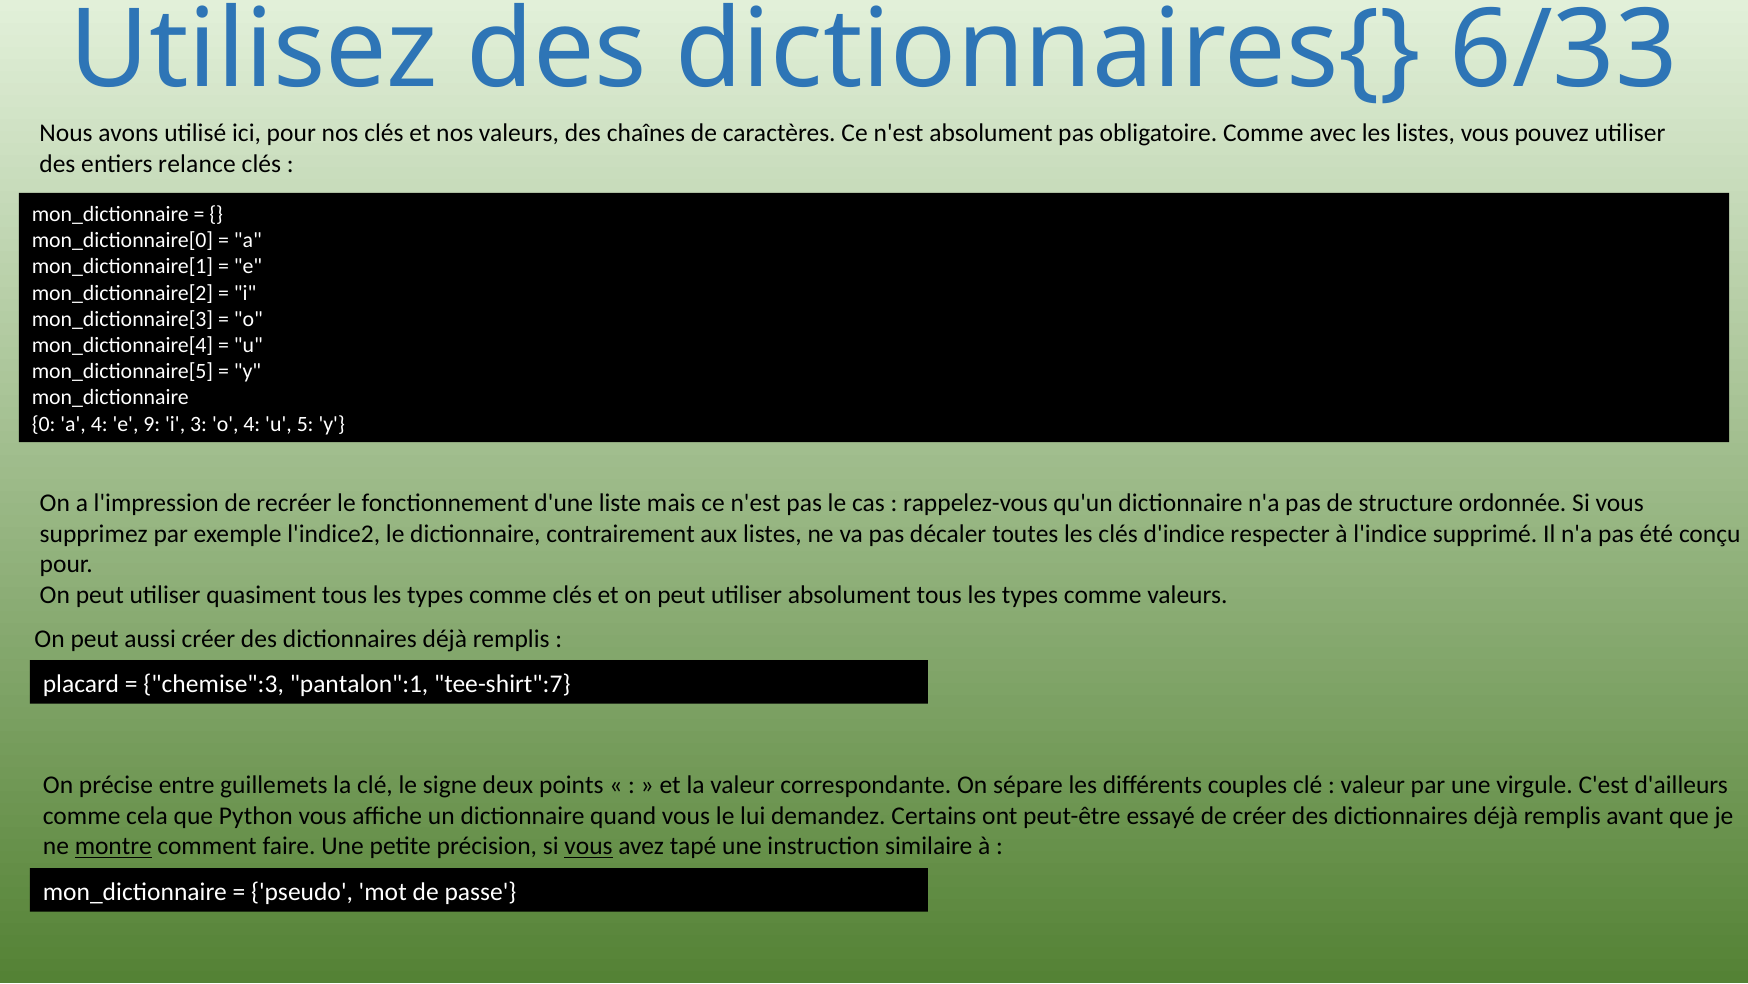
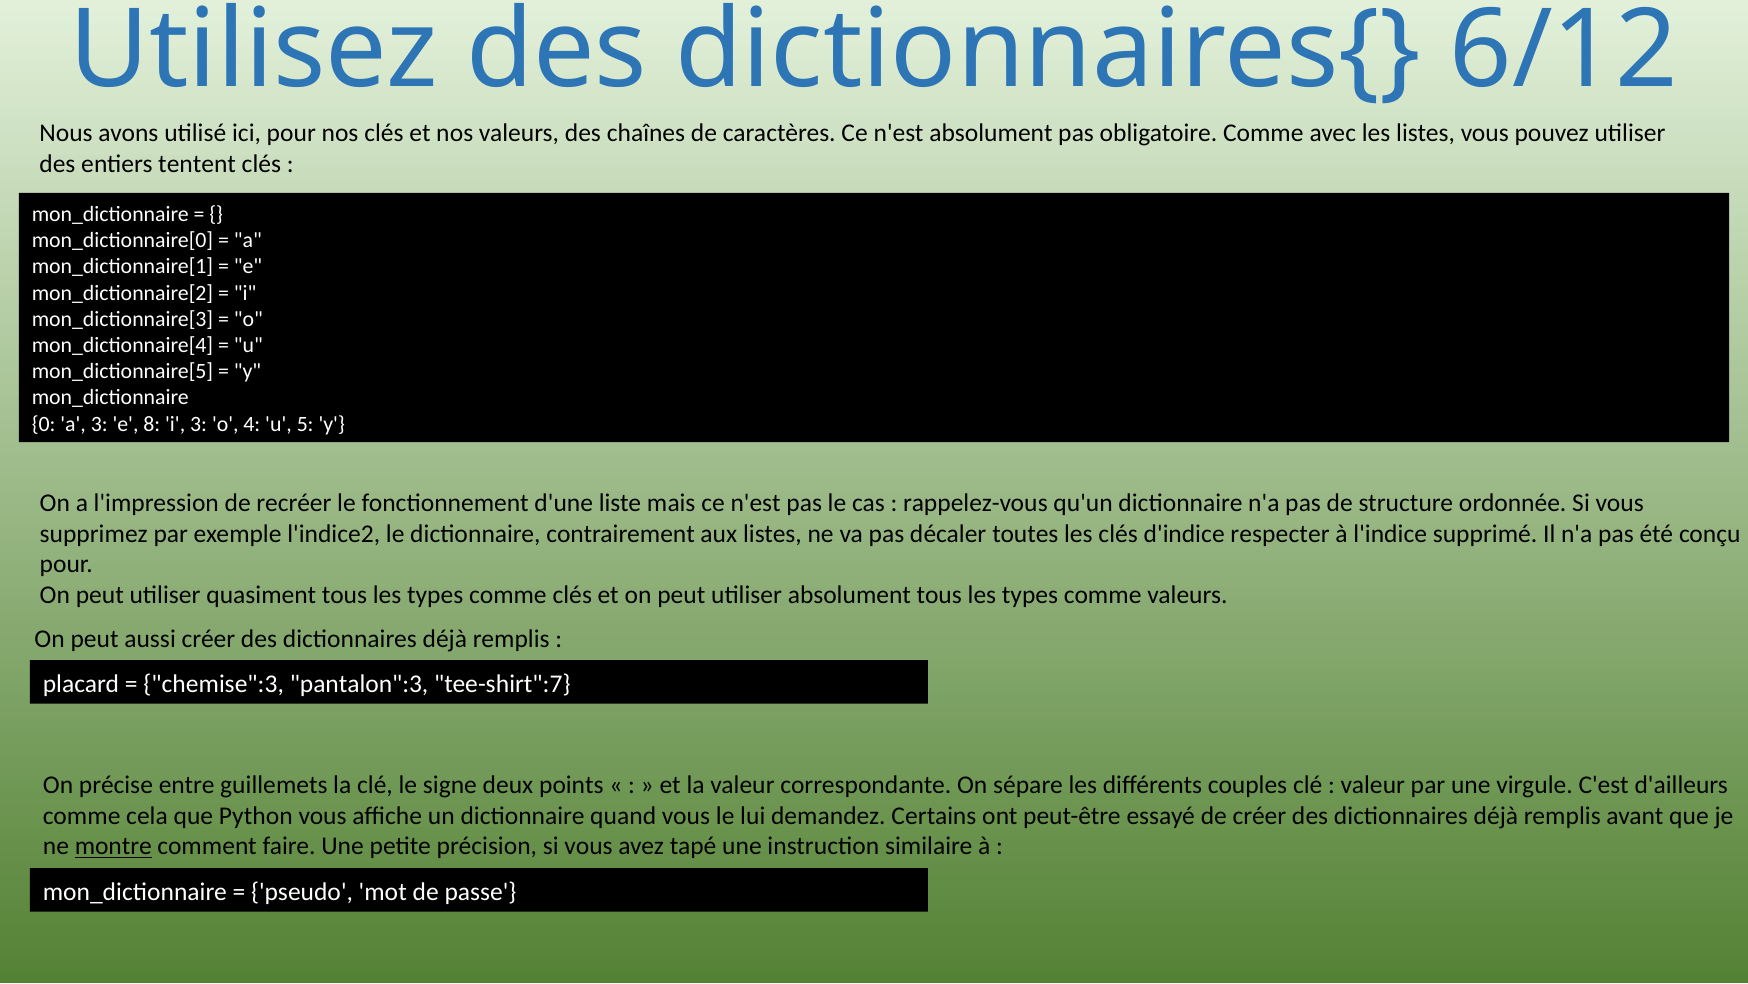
6/33: 6/33 -> 6/12 (1564, 50)
relance: relance -> tentent (197, 164)
a 4: 4 -> 3 (99, 424)
9: 9 -> 8 (152, 424)
pantalon":1: pantalon":1 -> pantalon":3 (359, 683)
vous underline: present -> none (588, 846)
